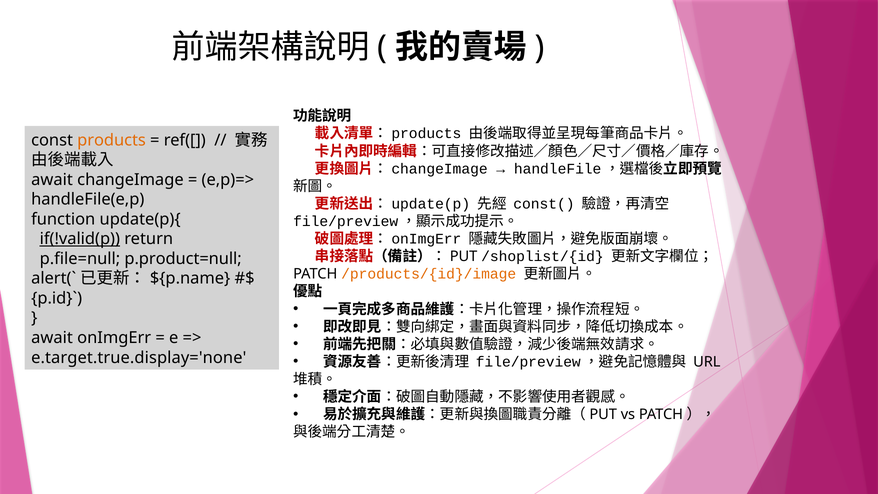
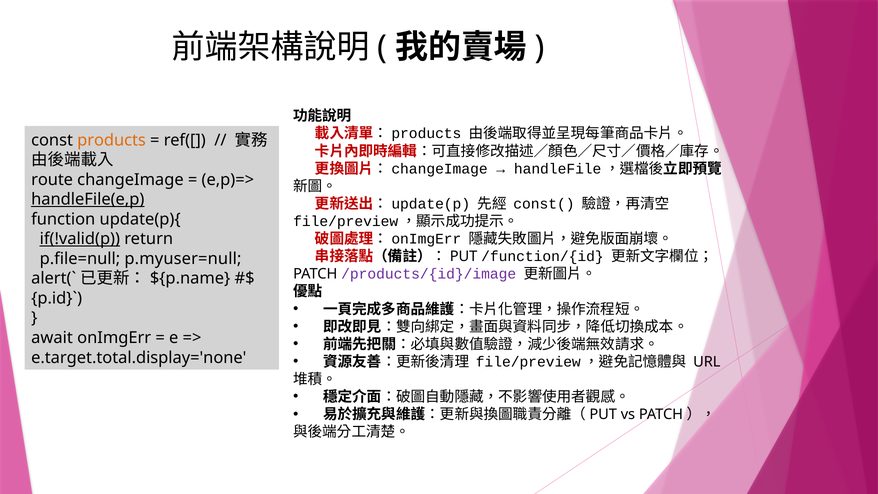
await: await -> route (52, 180)
handleFile(e,p underline: none -> present (88, 199)
/shoplist/{id: /shoplist/{id -> /function/{id (542, 256)
p.product=null: p.product=null -> p.myuser=null (183, 259)
/products/{id}/image colour: orange -> purple (429, 274)
e.target.true.display='none: e.target.true.display='none -> e.target.total.display='none (139, 357)
